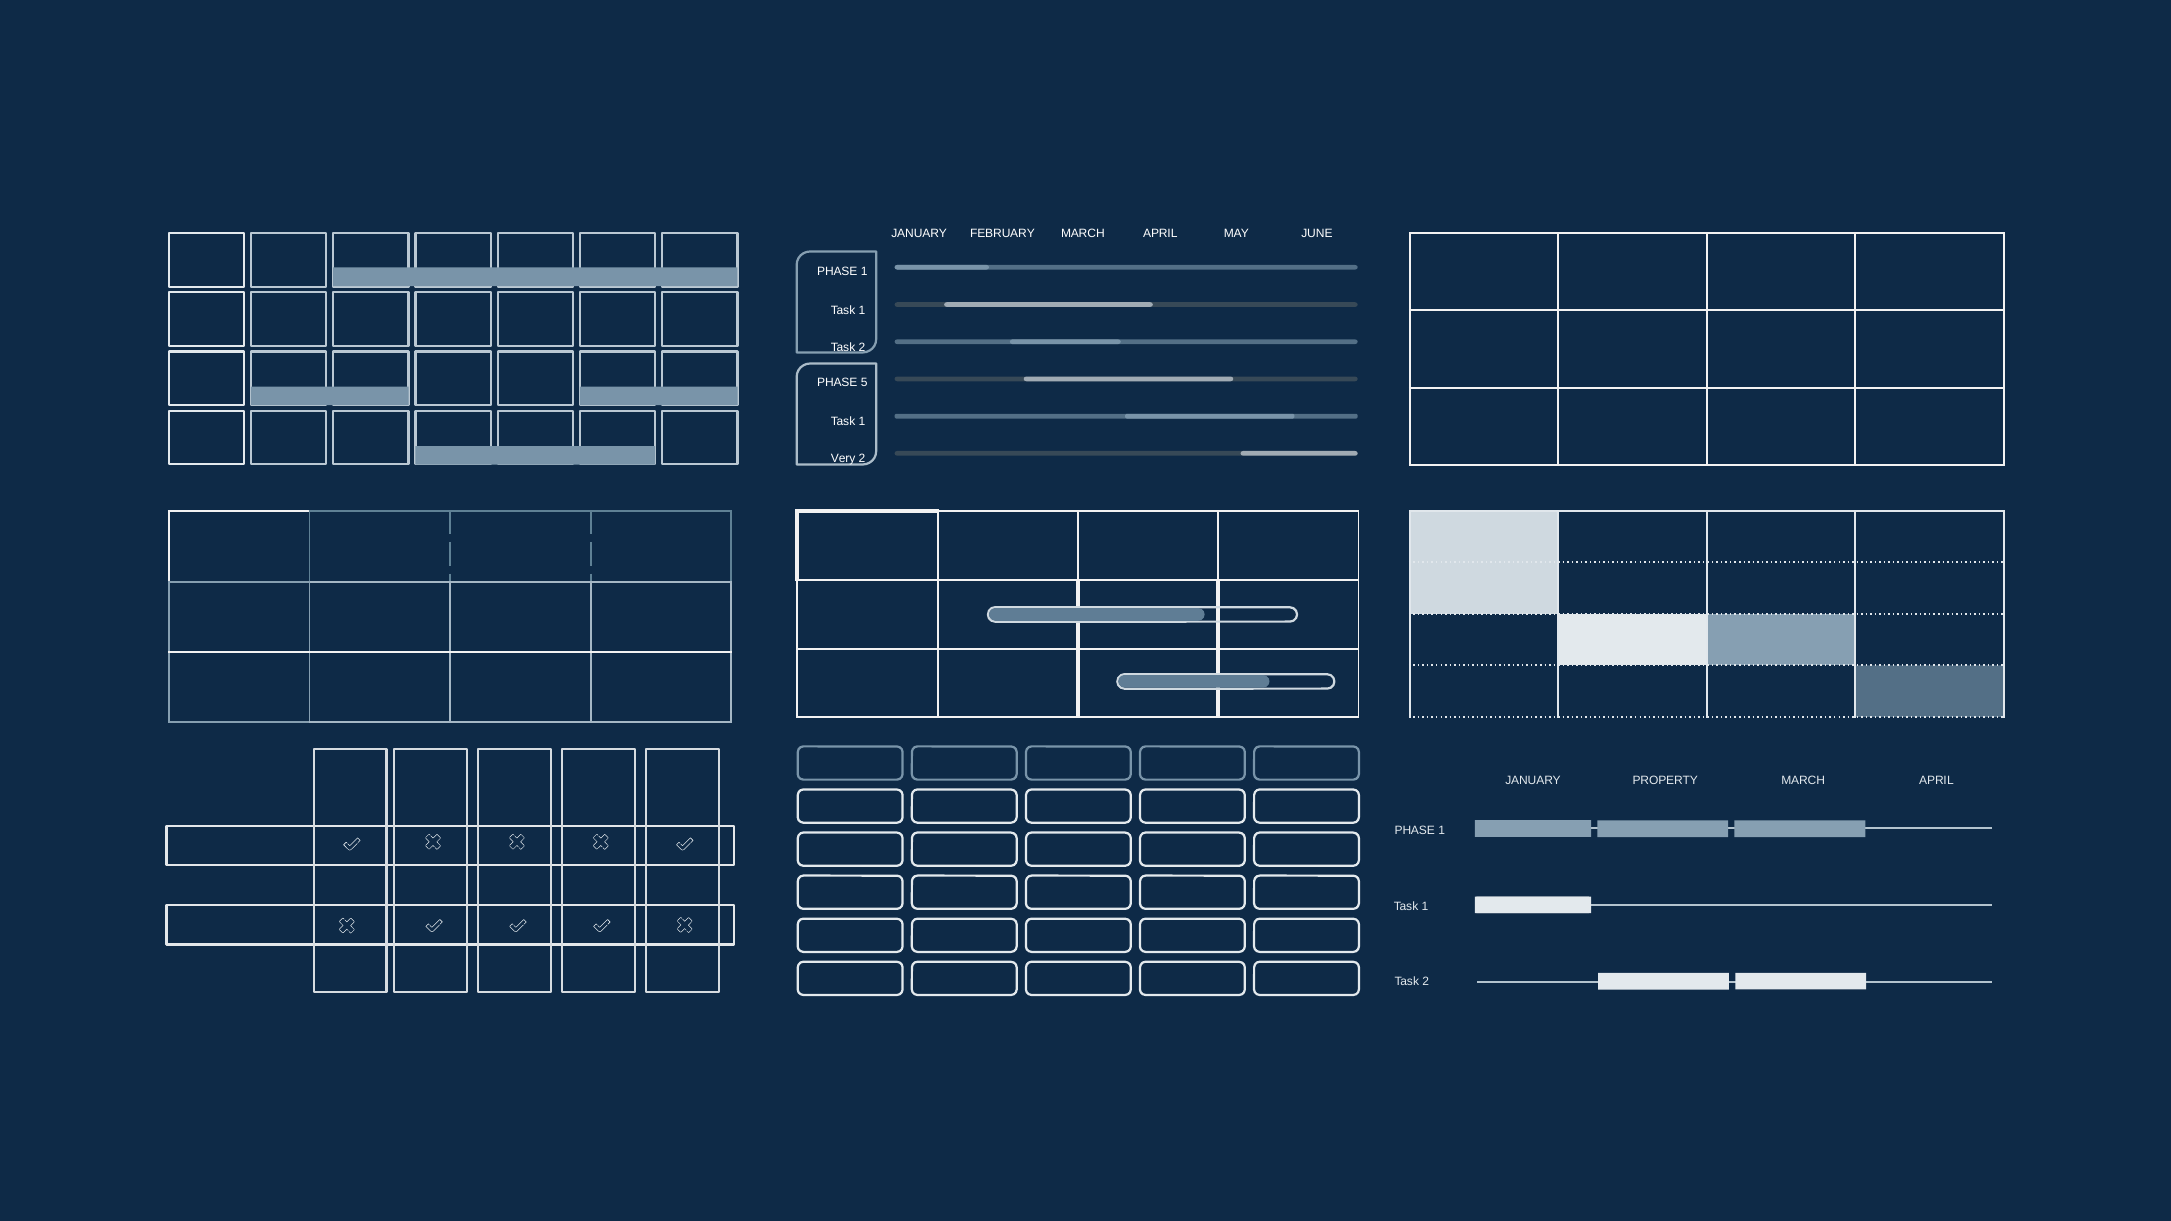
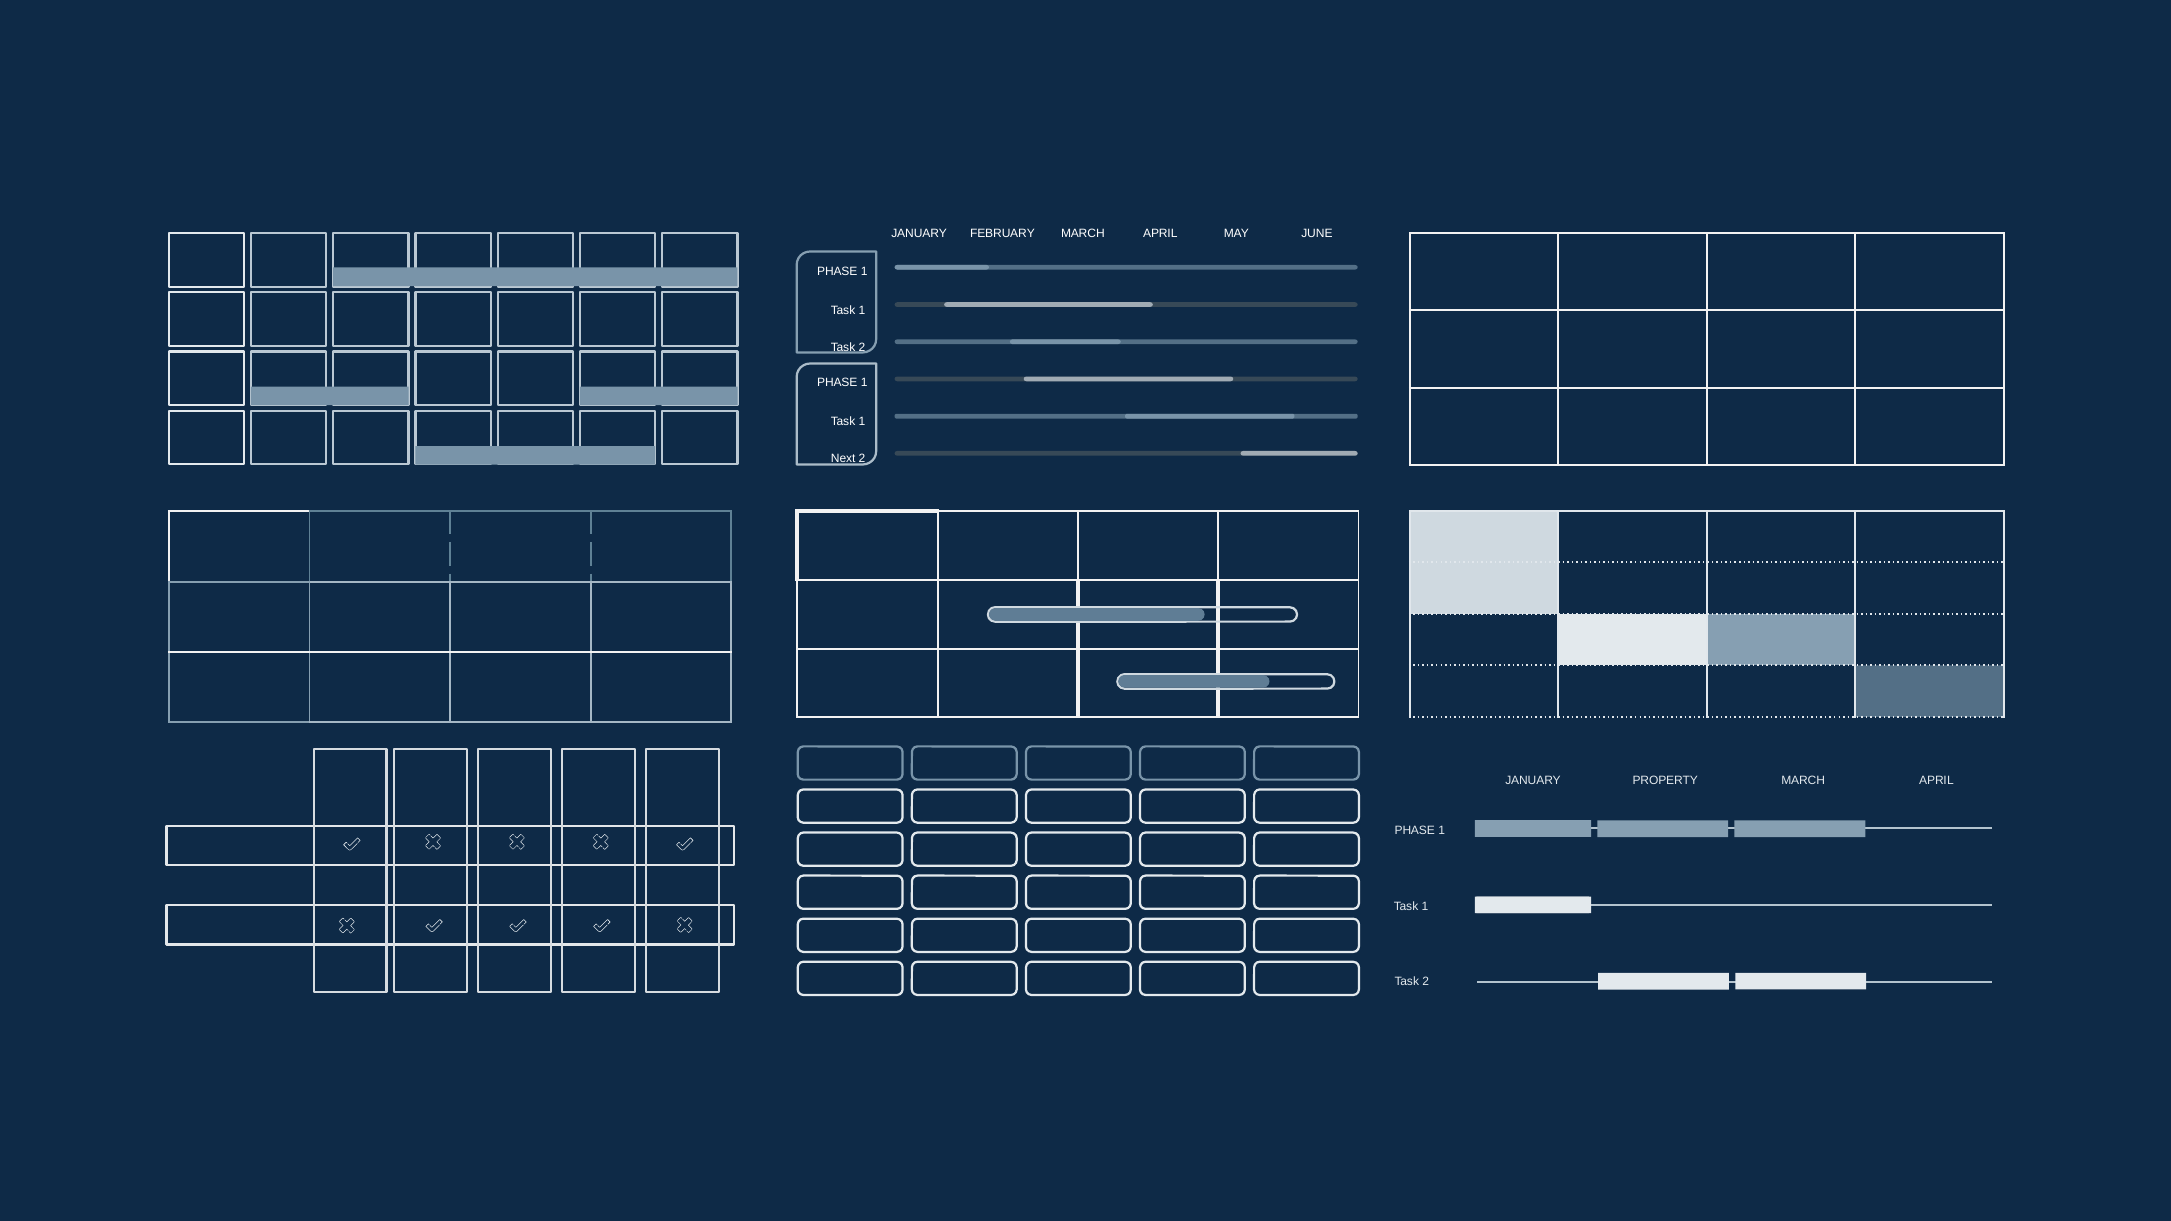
5: 5 -> 1 (864, 382)
Very: Very -> Next (843, 459)
